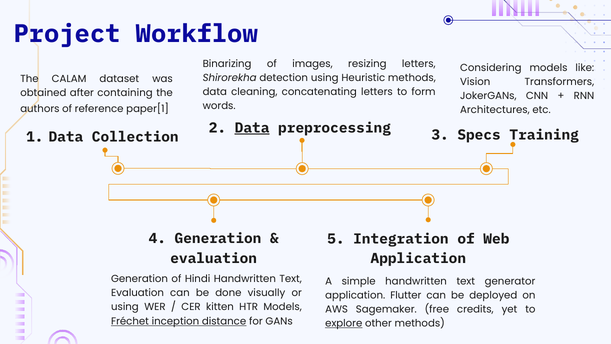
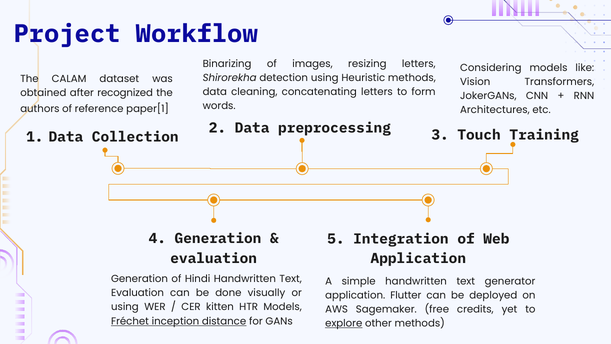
containing: containing -> recognized (125, 93)
Data underline: present -> none (252, 128)
Specs: Specs -> Touch (479, 135)
